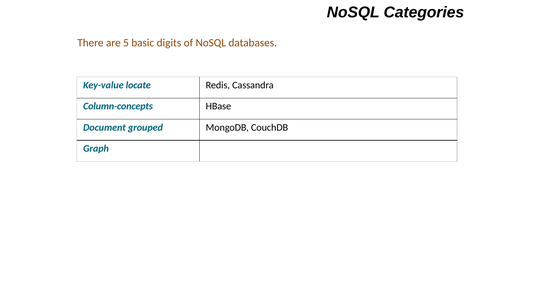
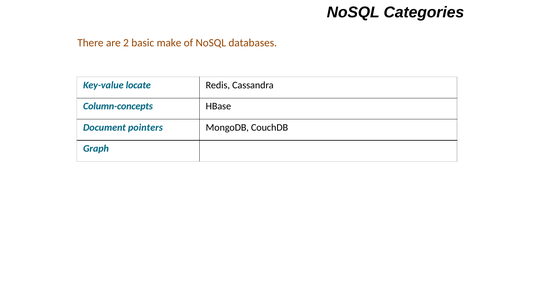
5: 5 -> 2 (126, 43)
digits: digits -> make (169, 43)
grouped: grouped -> pointers (145, 127)
